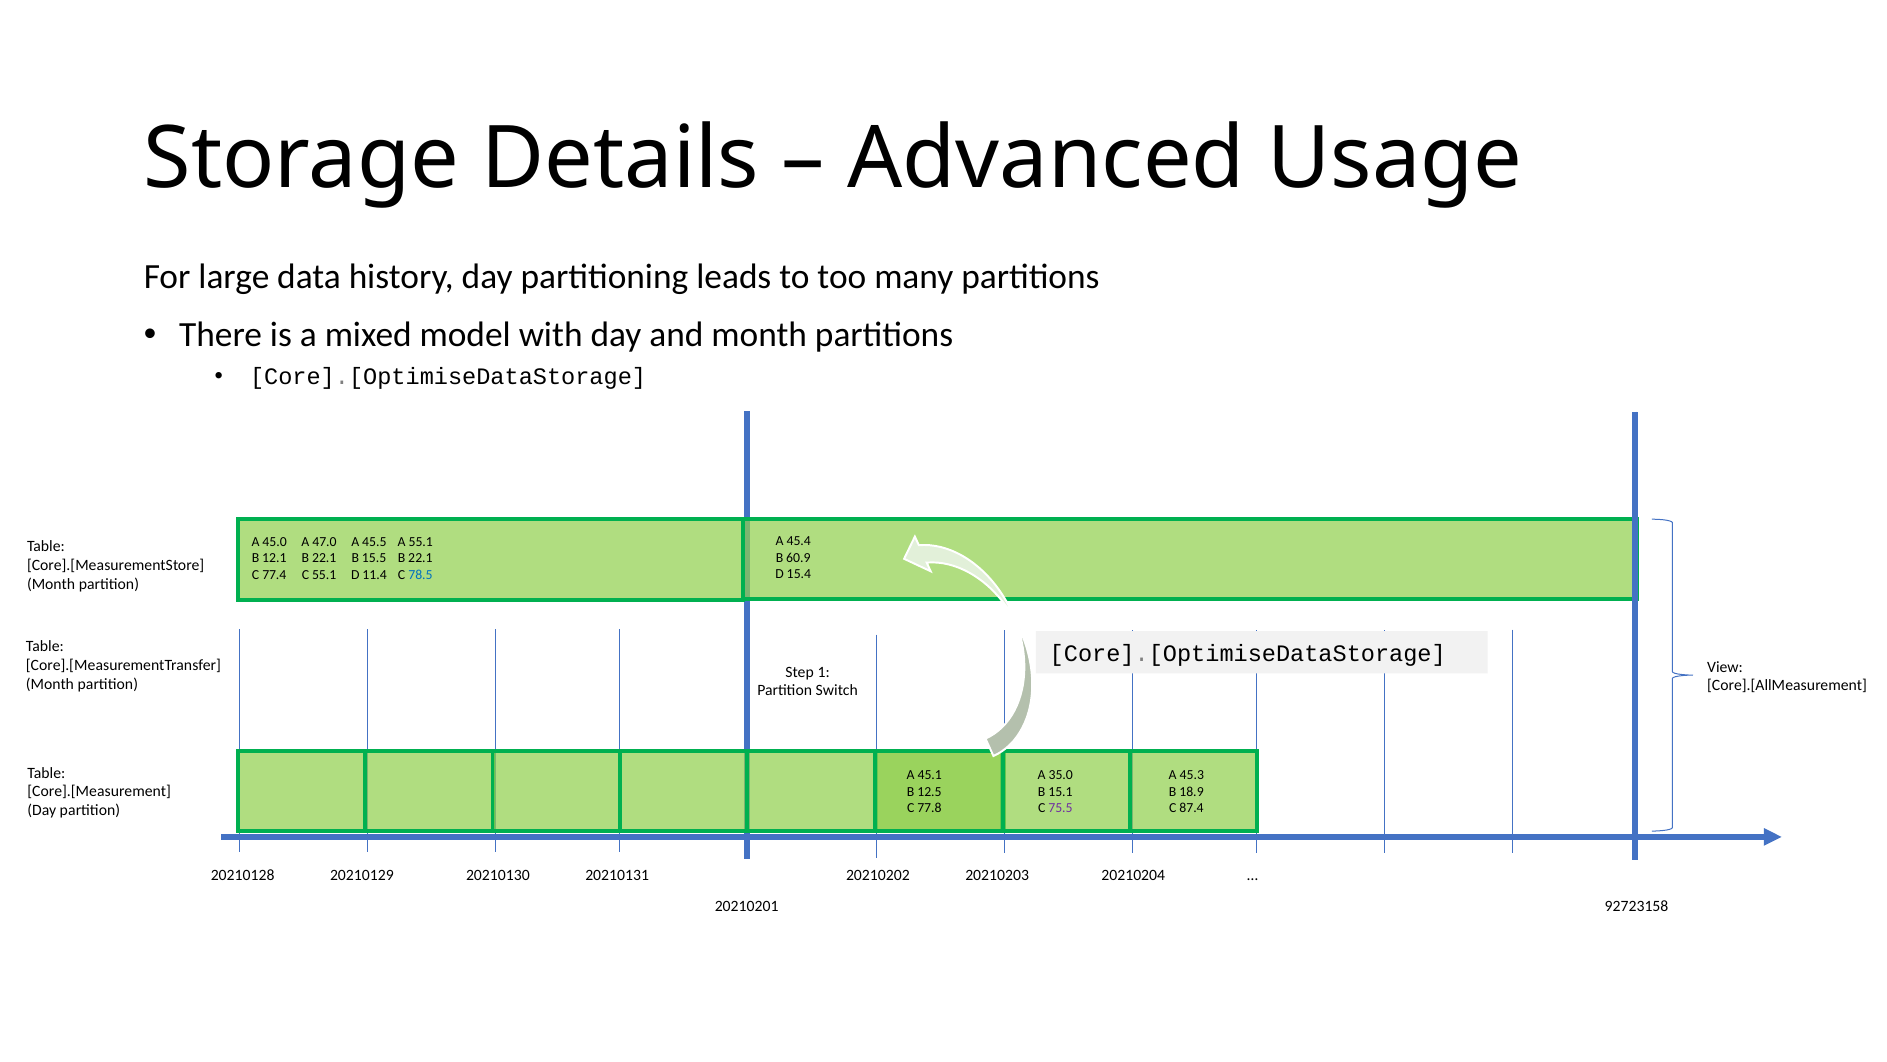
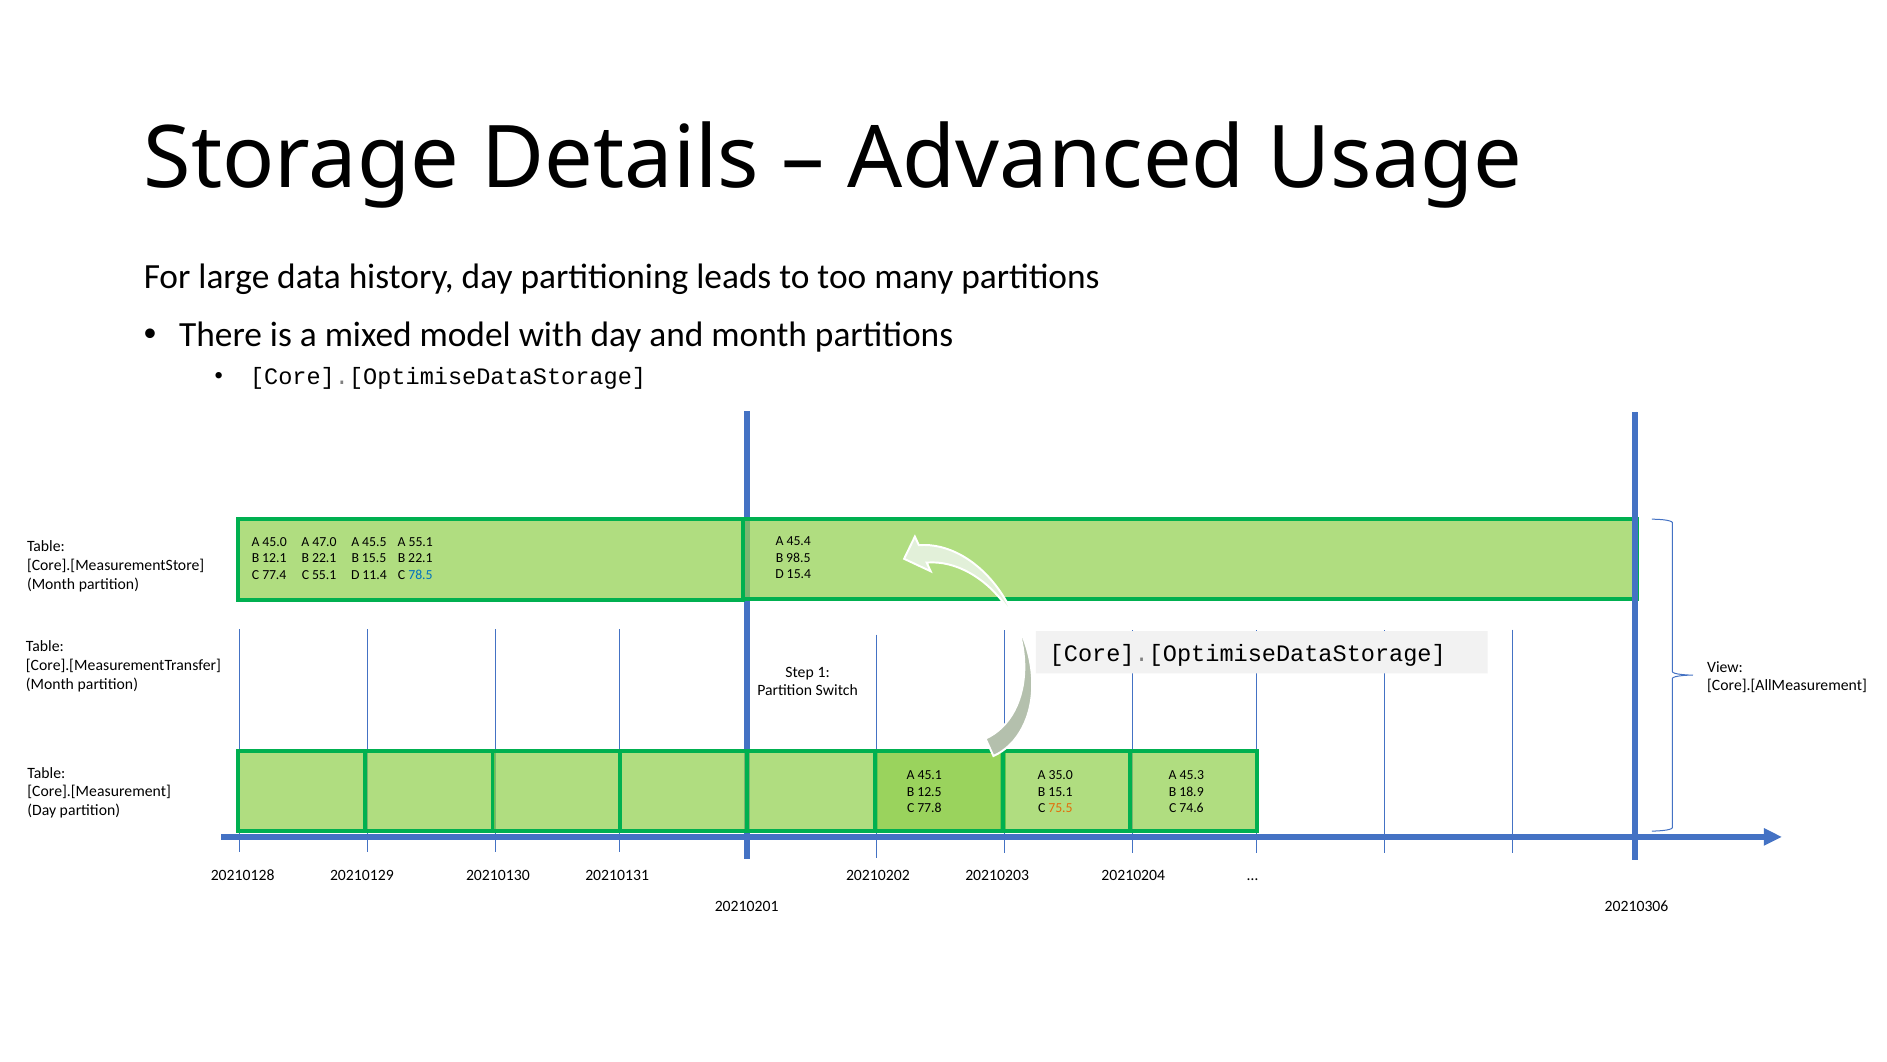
60.9: 60.9 -> 98.5 (798, 557)
75.5 colour: purple -> orange (1060, 808)
87.4: 87.4 -> 74.6 (1192, 808)
92723158: 92723158 -> 20210306 (1637, 905)
